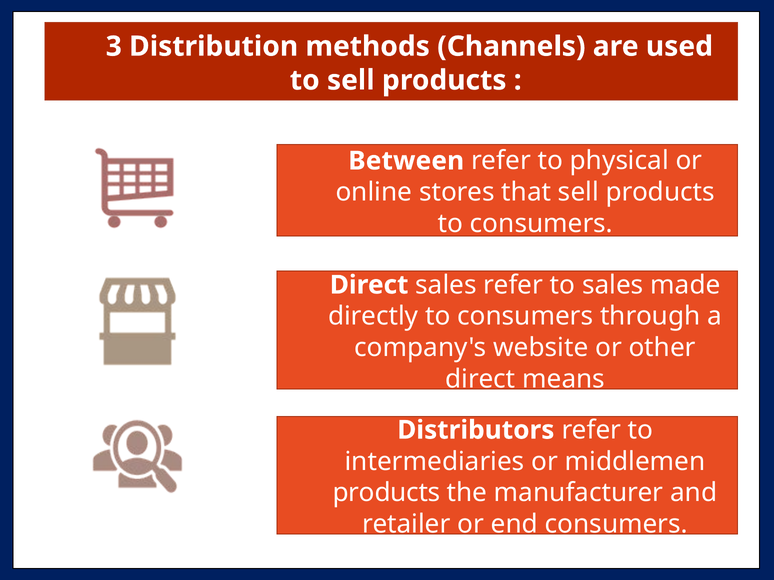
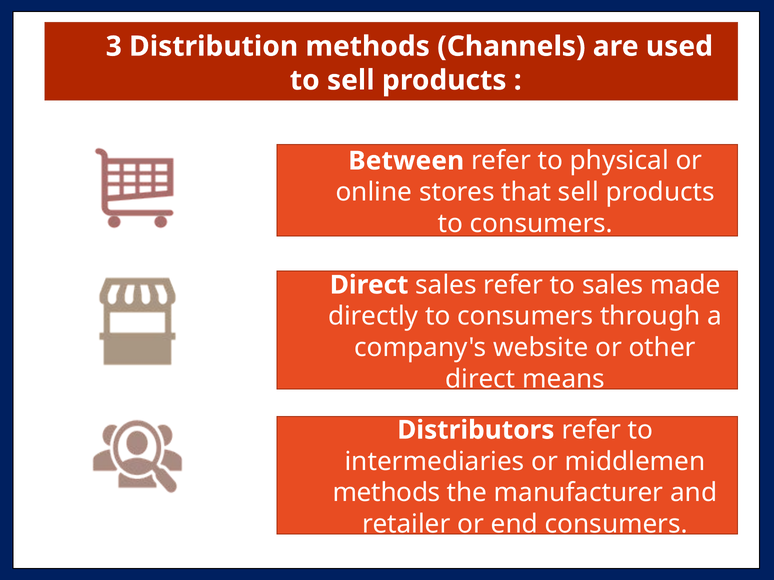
products: products -> methods (386, 493)
